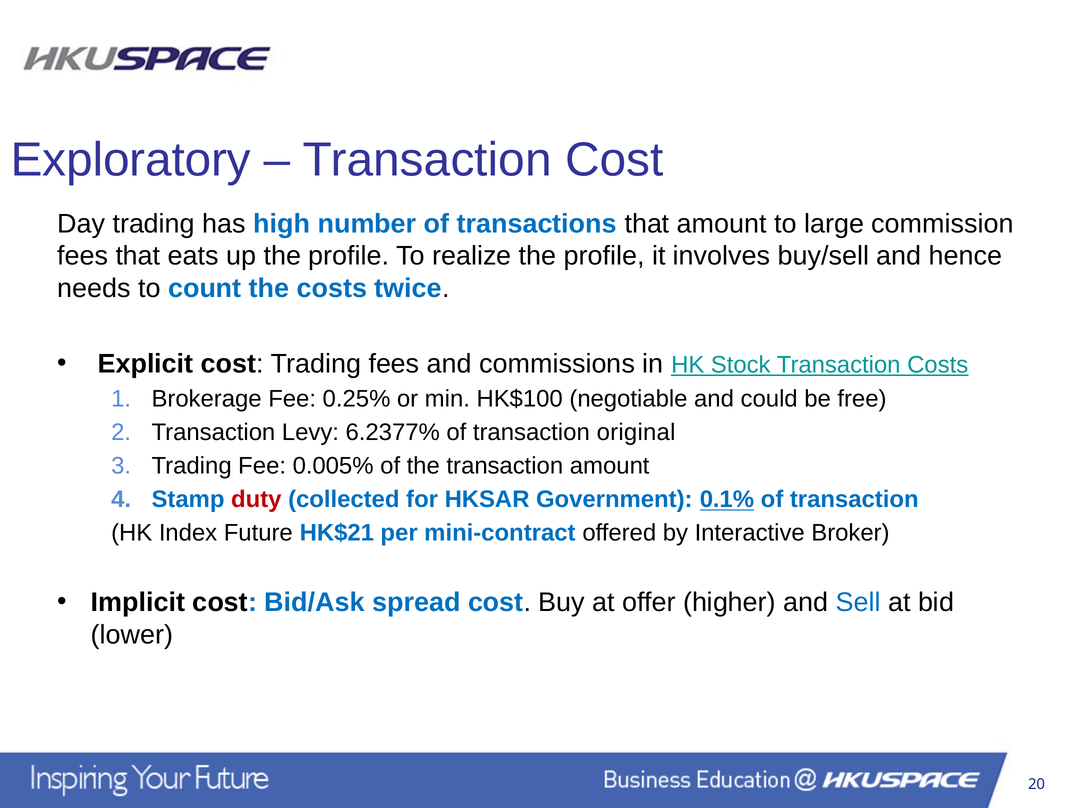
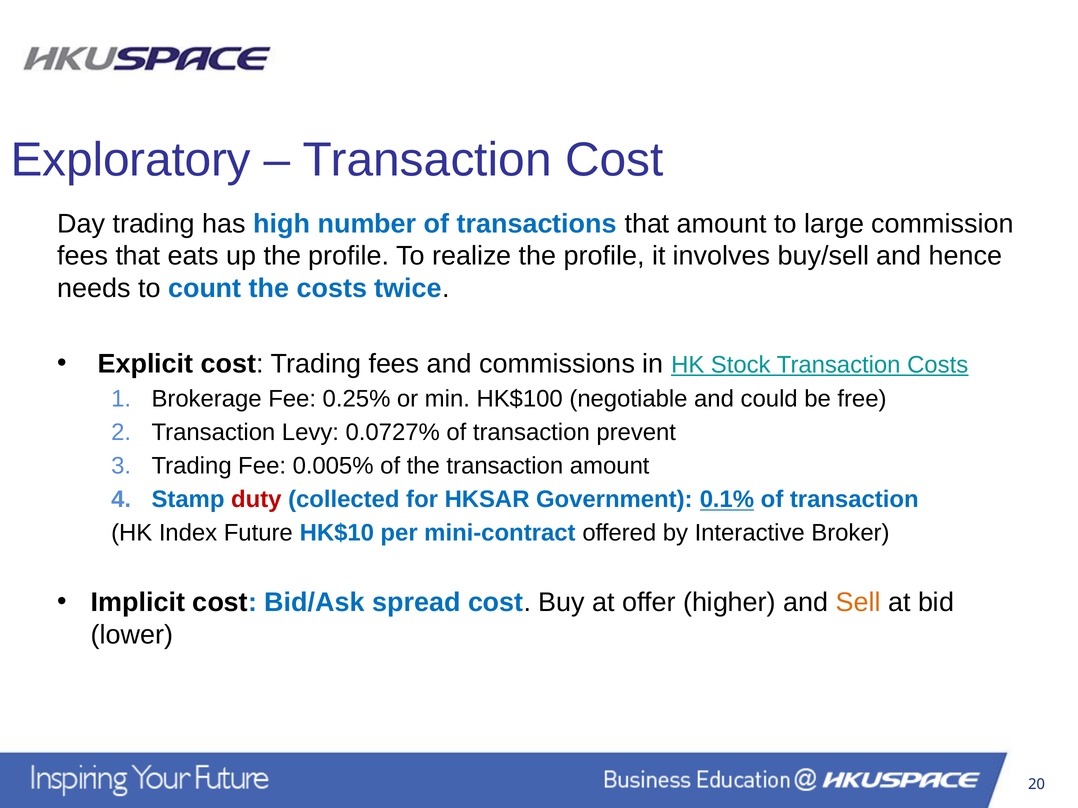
6.2377%: 6.2377% -> 0.0727% (393, 433)
original: original -> prevent (636, 433)
HK$21: HK$21 -> HK$10 (337, 533)
Sell colour: blue -> orange (858, 603)
